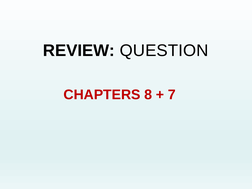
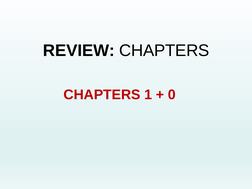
REVIEW QUESTION: QUESTION -> CHAPTERS (164, 51)
8: 8 -> 1 (148, 95)
7: 7 -> 0 (172, 95)
